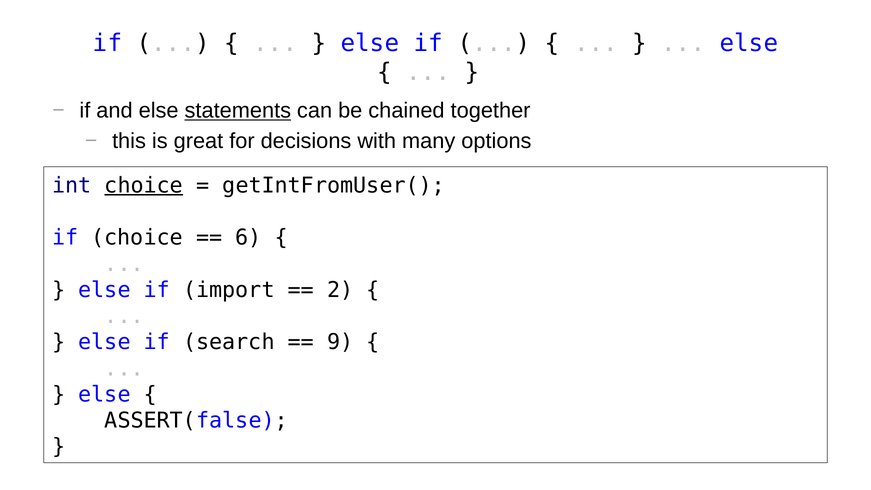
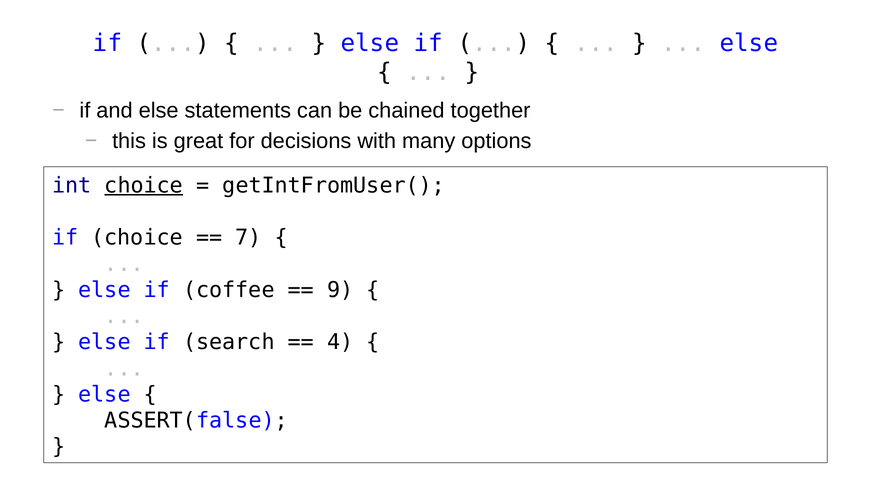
statements underline: present -> none (238, 111)
6: 6 -> 7 (248, 238)
import: import -> coffee (229, 290)
2: 2 -> 9 (340, 290)
9: 9 -> 4 (340, 342)
